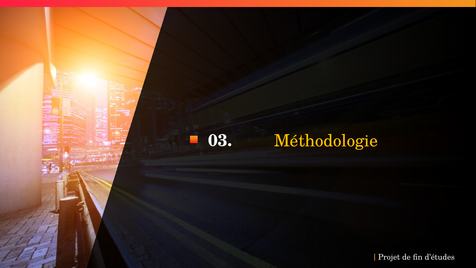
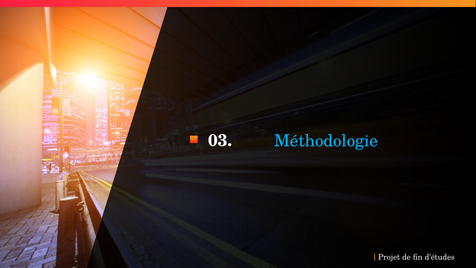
Méthodologie colour: yellow -> light blue (326, 141)
